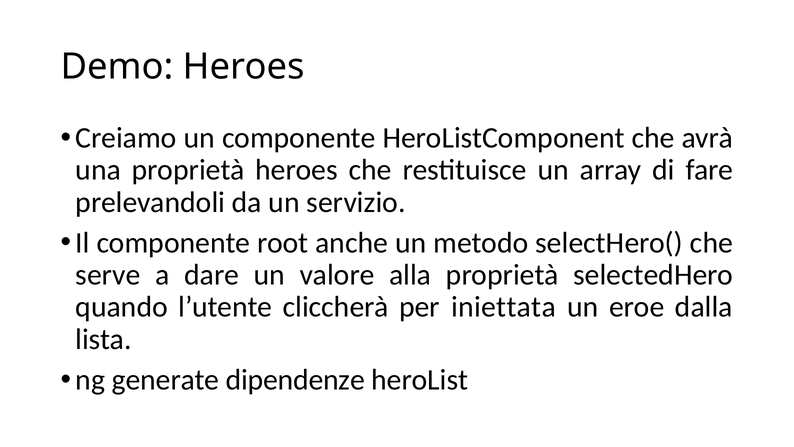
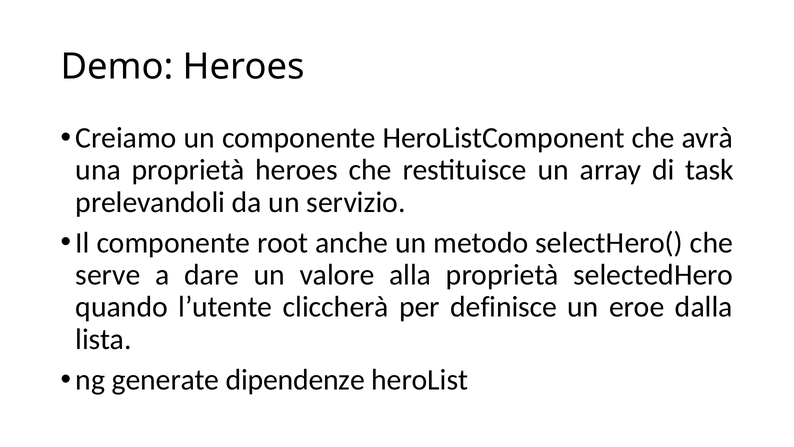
fare: fare -> task (709, 170)
iniettata: iniettata -> definisce (504, 307)
